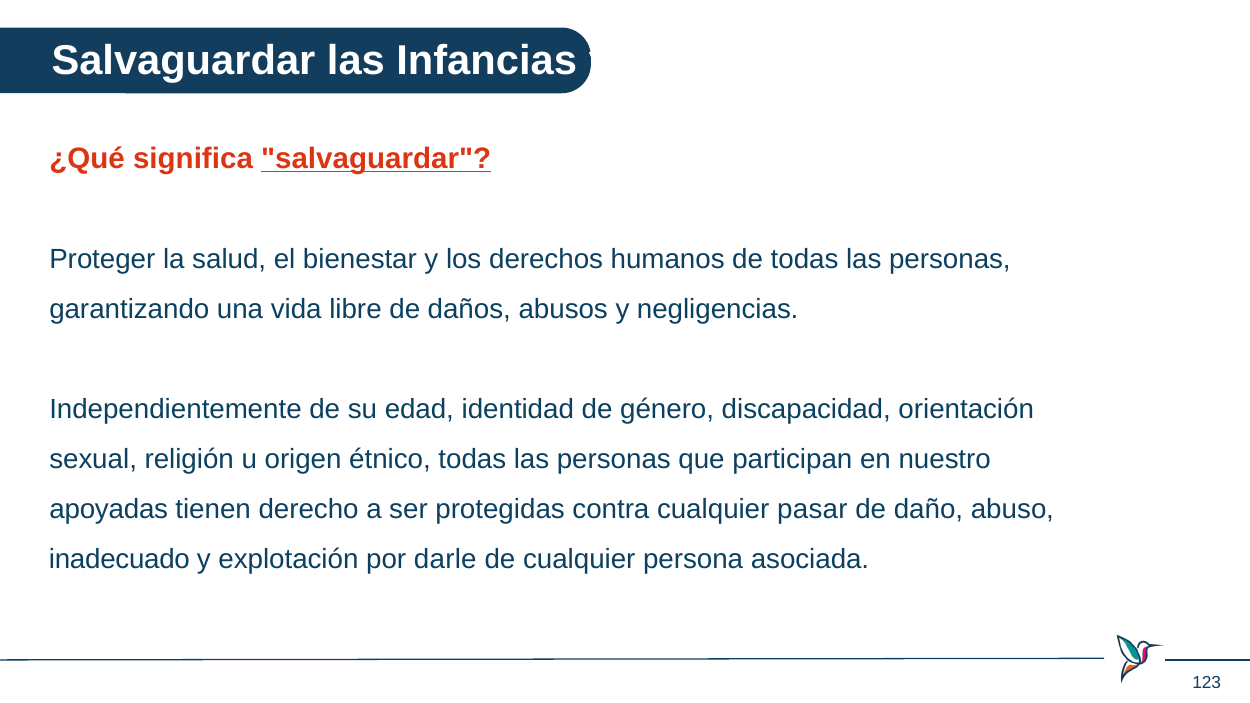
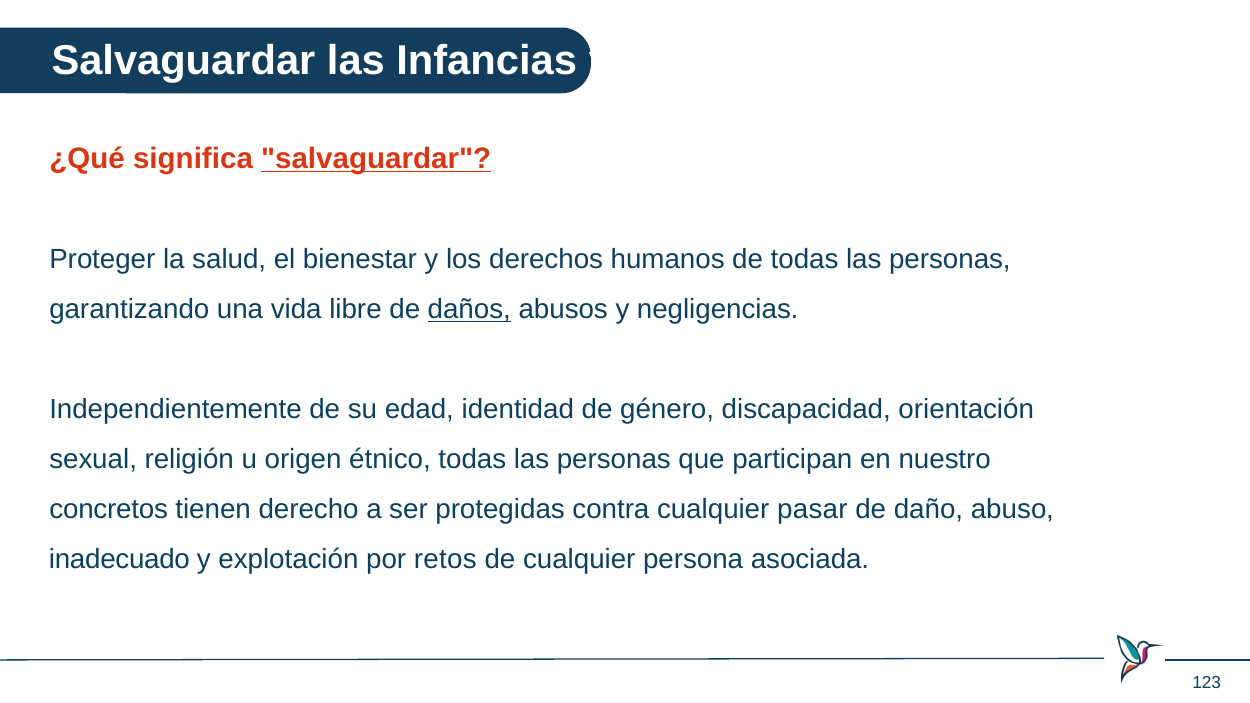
daños underline: none -> present (469, 310)
apoyadas: apoyadas -> concretos (109, 509)
darle: darle -> retos (445, 559)
